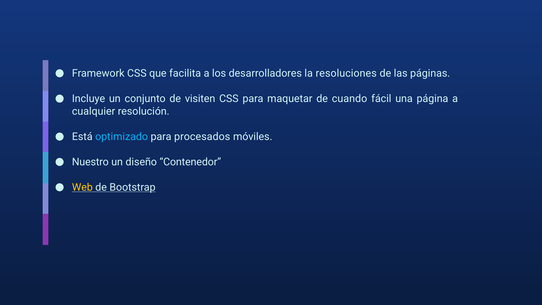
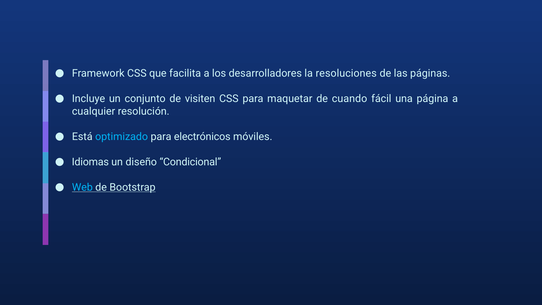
procesados: procesados -> electrónicos (202, 137)
Nuestro: Nuestro -> Idiomas (90, 162)
Contenedor: Contenedor -> Condicional (190, 162)
Web colour: yellow -> light blue (82, 187)
